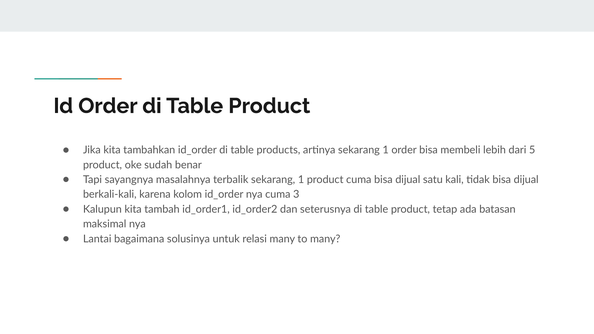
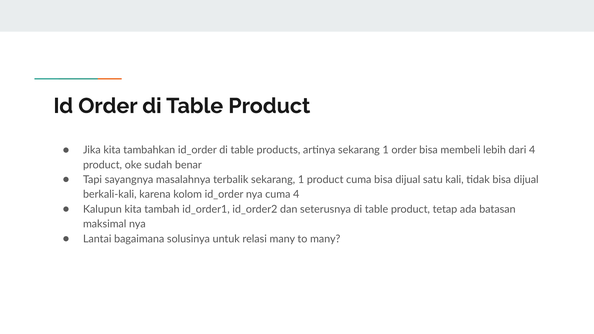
dari 5: 5 -> 4 (532, 150)
cuma 3: 3 -> 4 (296, 195)
